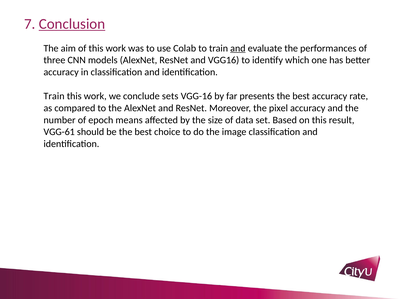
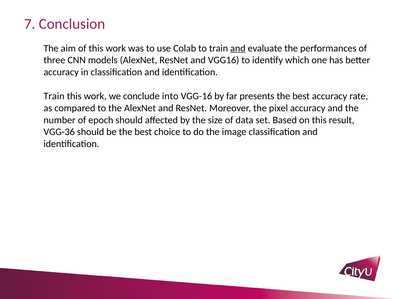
Conclusion underline: present -> none (72, 24)
sets: sets -> into (170, 96)
epoch means: means -> should (129, 120)
VGG-61: VGG-61 -> VGG-36 (59, 132)
